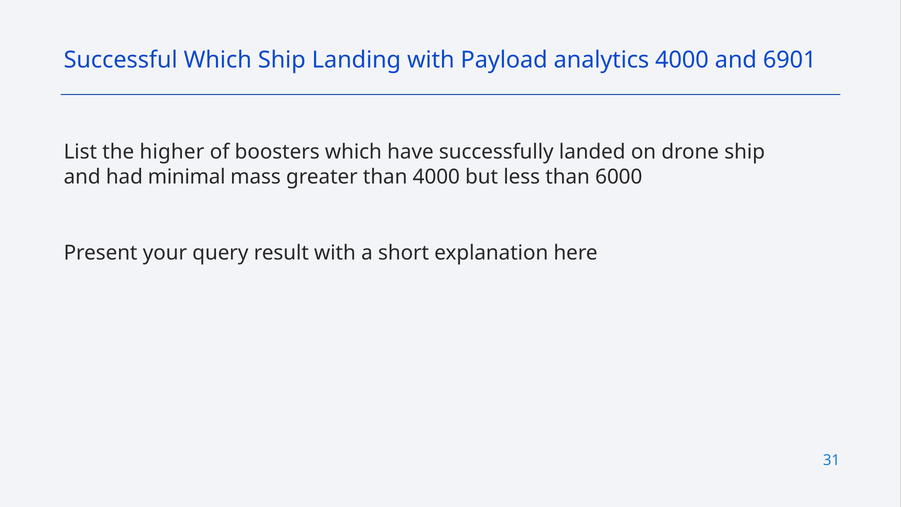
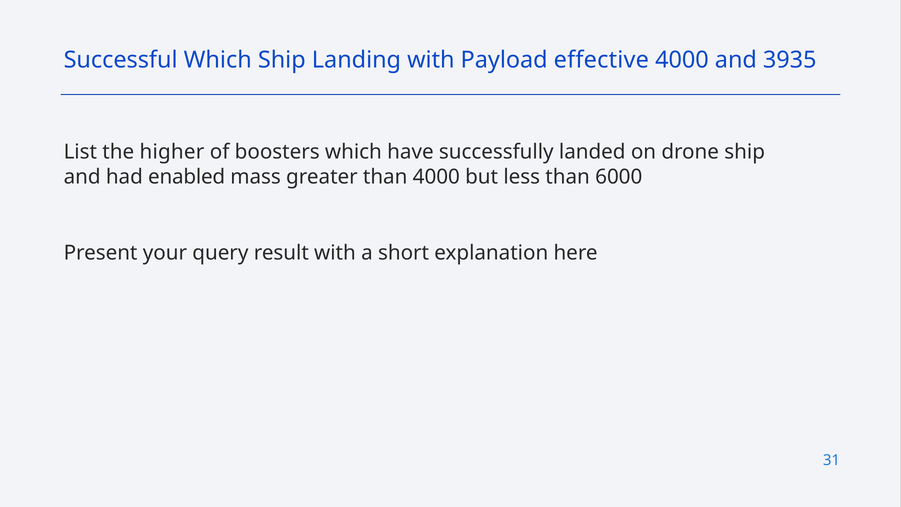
analytics: analytics -> effective (601, 60)
6901: 6901 -> 3935 (790, 60)
minimal: minimal -> enabled (187, 177)
